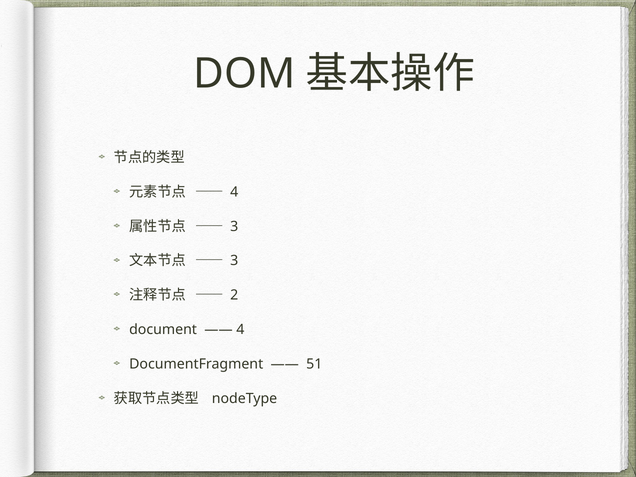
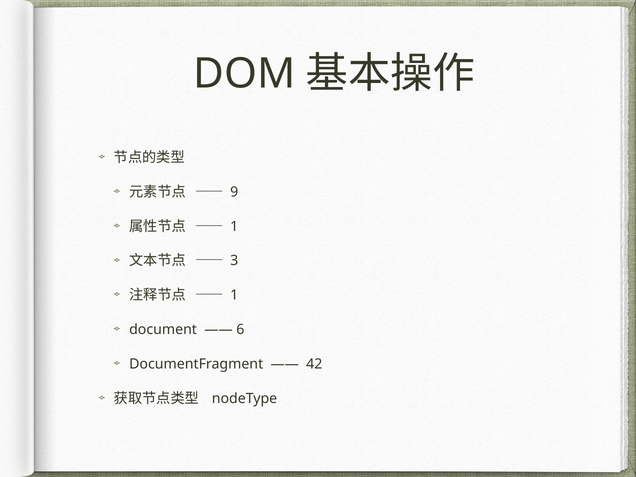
4: 4 -> 9 (234, 192)
3: 3 -> 1 (234, 226)
2: 2 -> 1 (234, 295)
4: 4 -> 6 (240, 330)
51: 51 -> 42 (314, 364)
